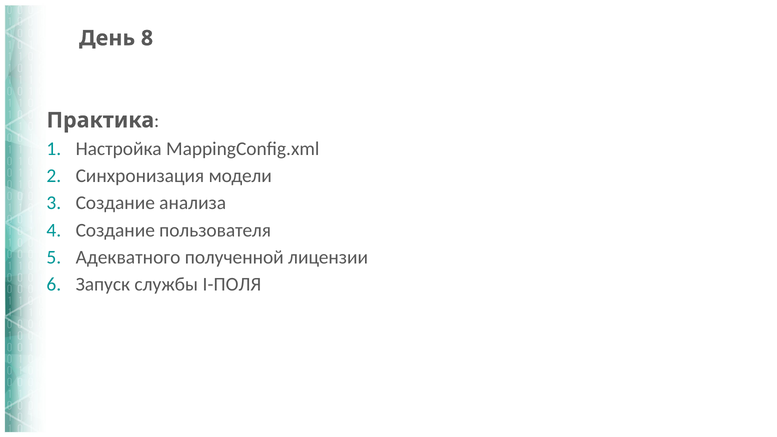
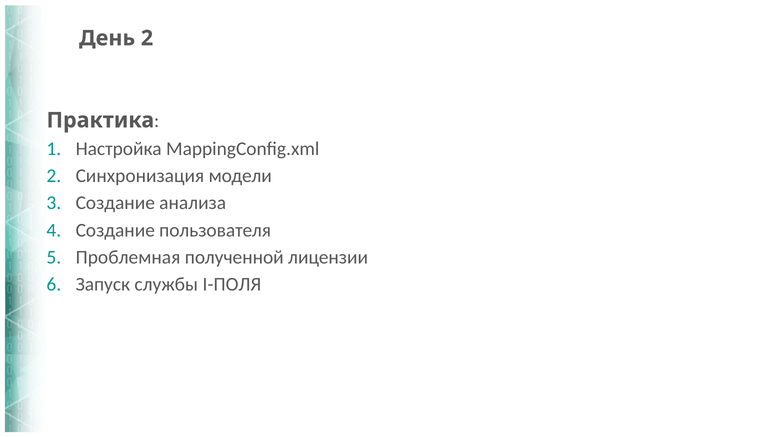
День 8: 8 -> 2 (147, 38)
Адекватного: Адекватного -> Проблемная (128, 257)
